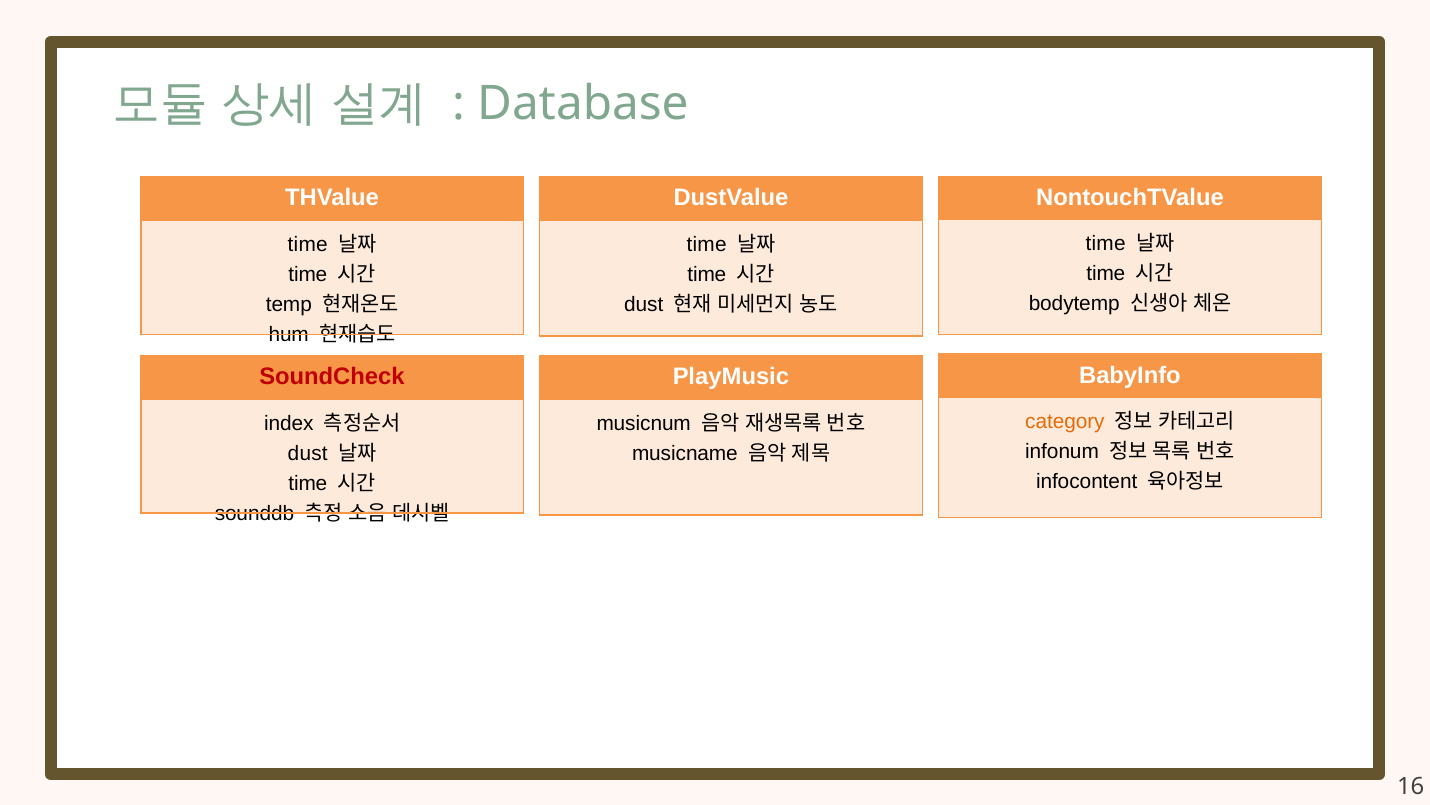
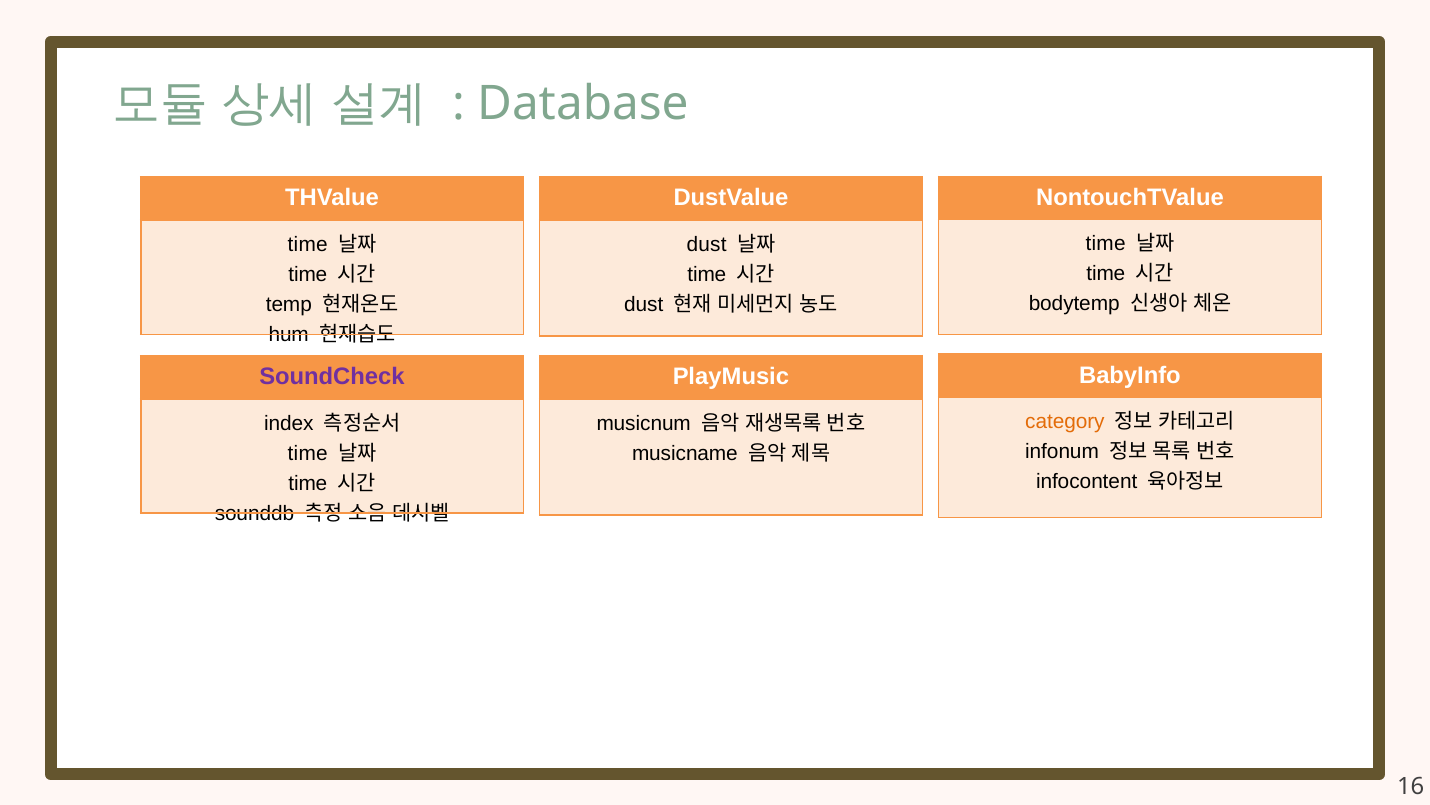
time: time -> dust (707, 244)
SoundCheck colour: red -> purple (332, 377)
dust: dust -> time (308, 453)
